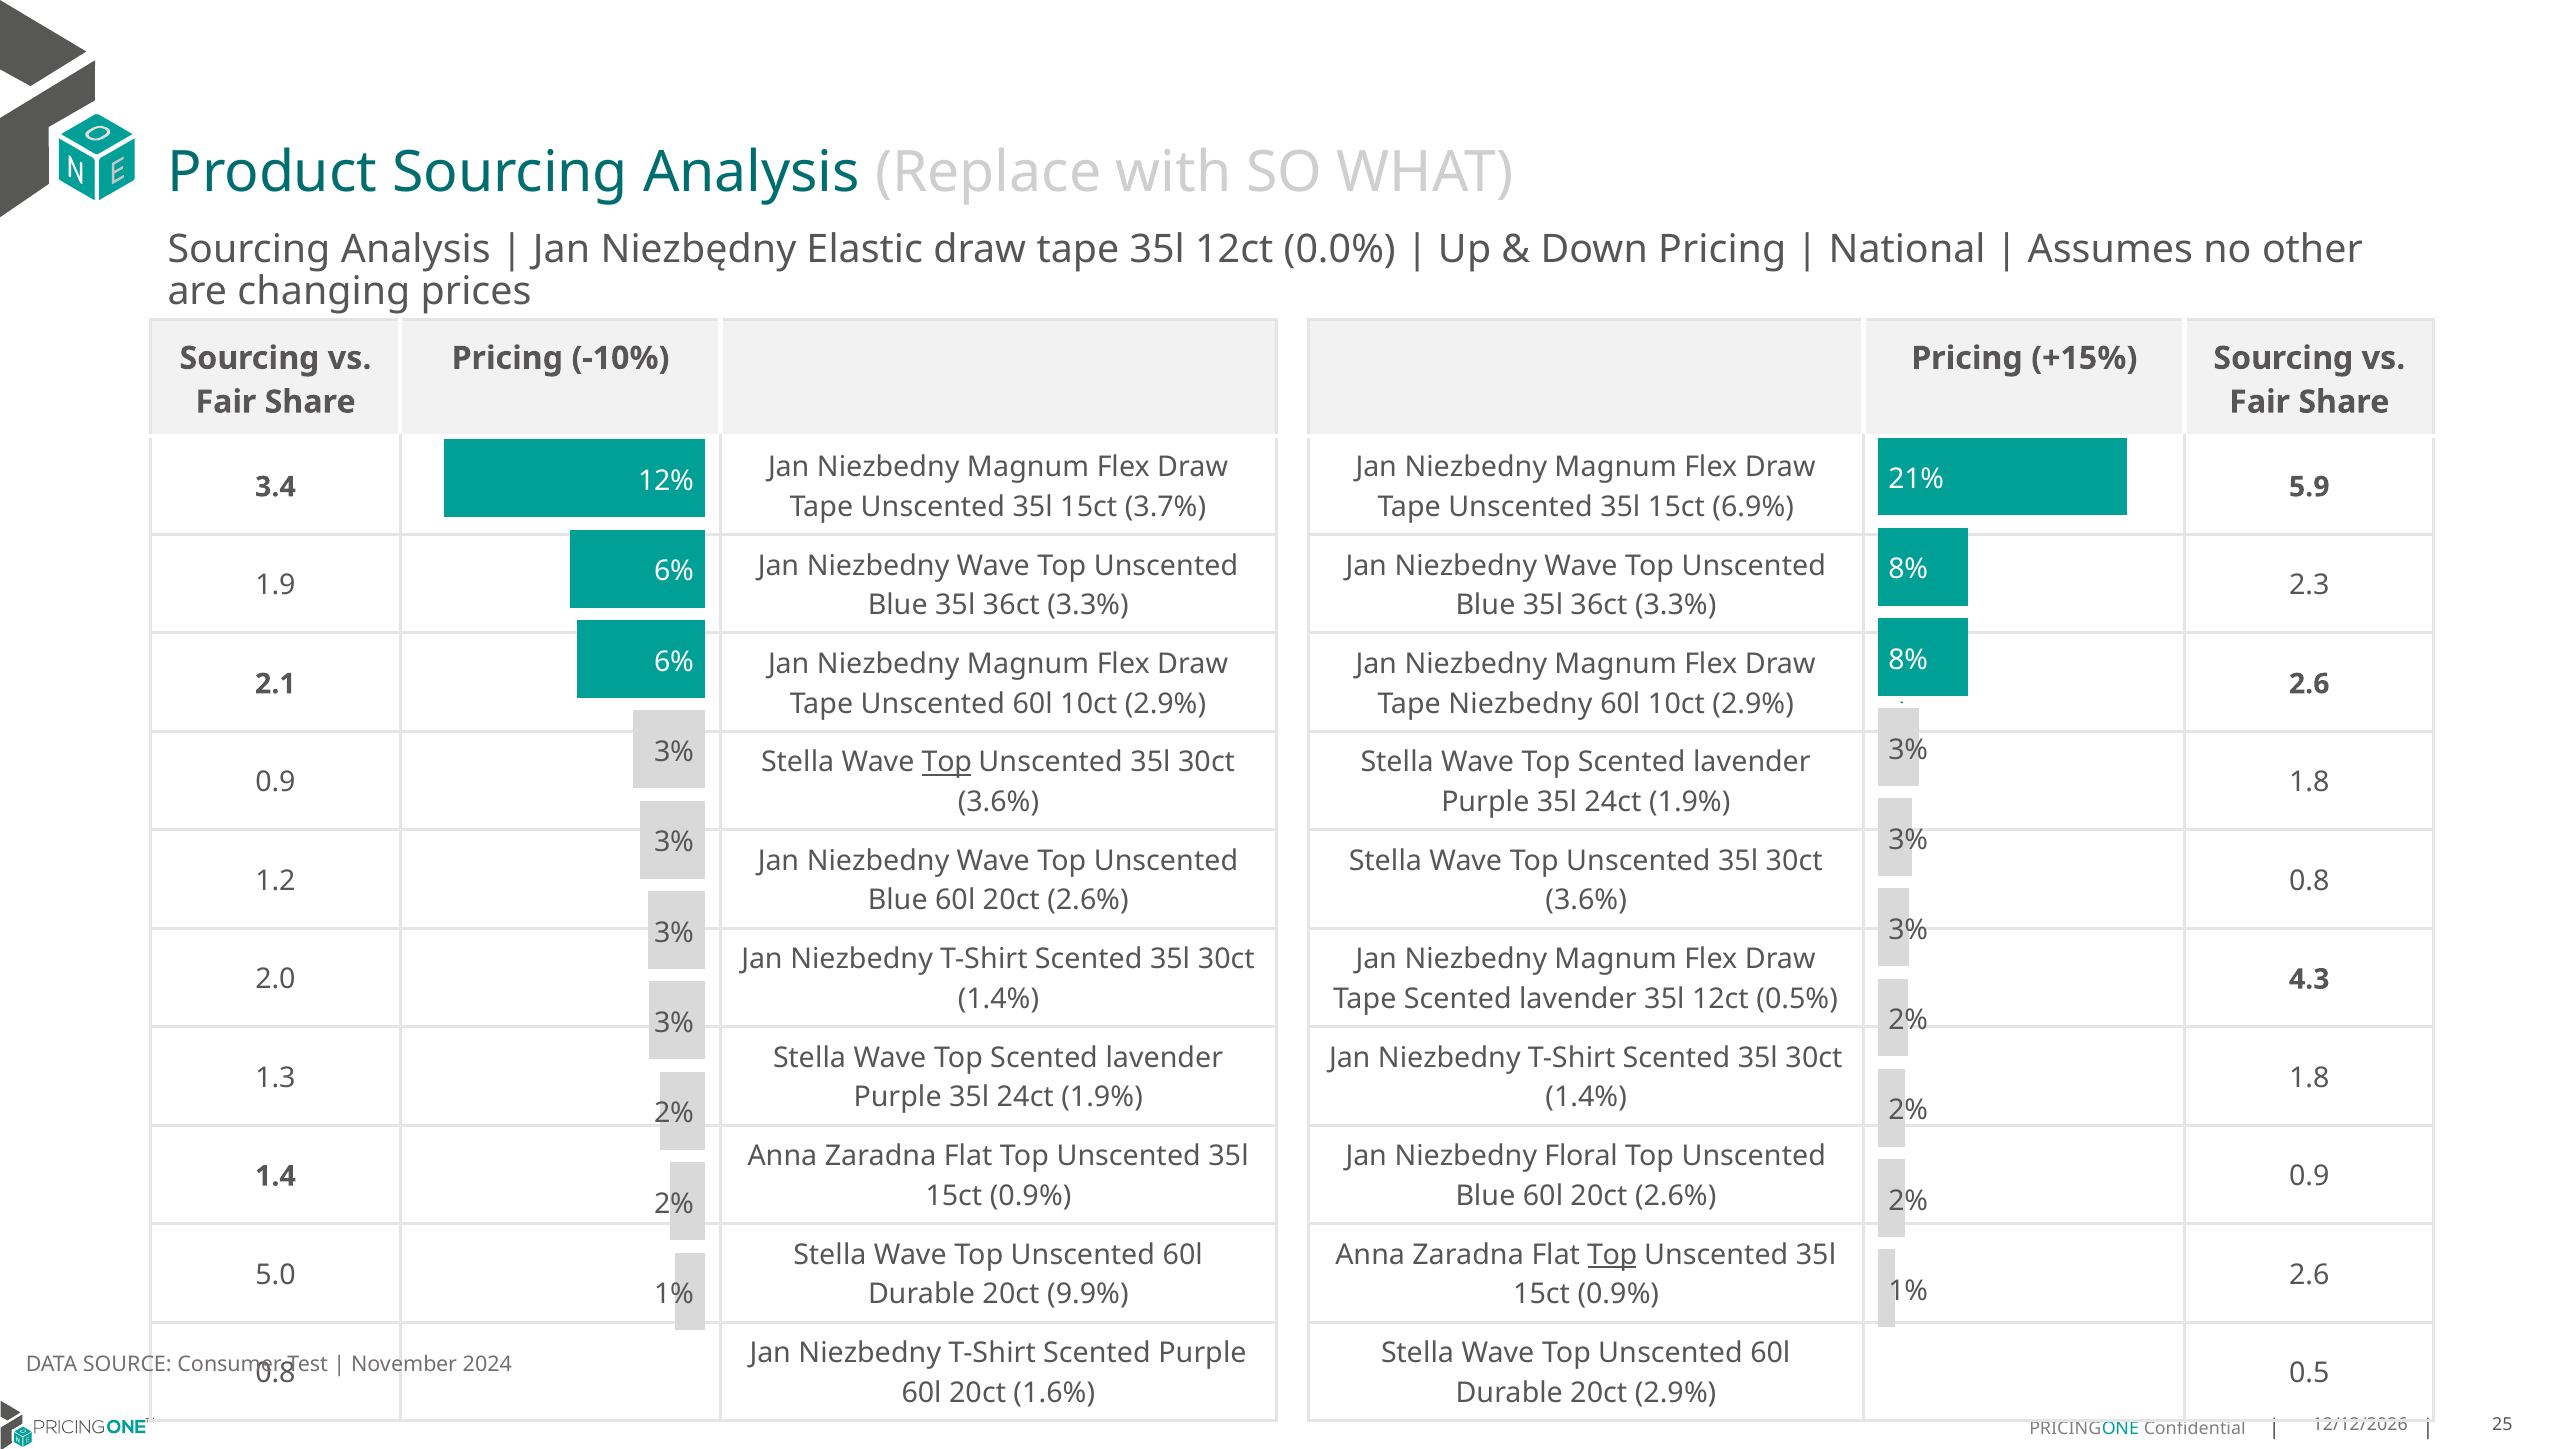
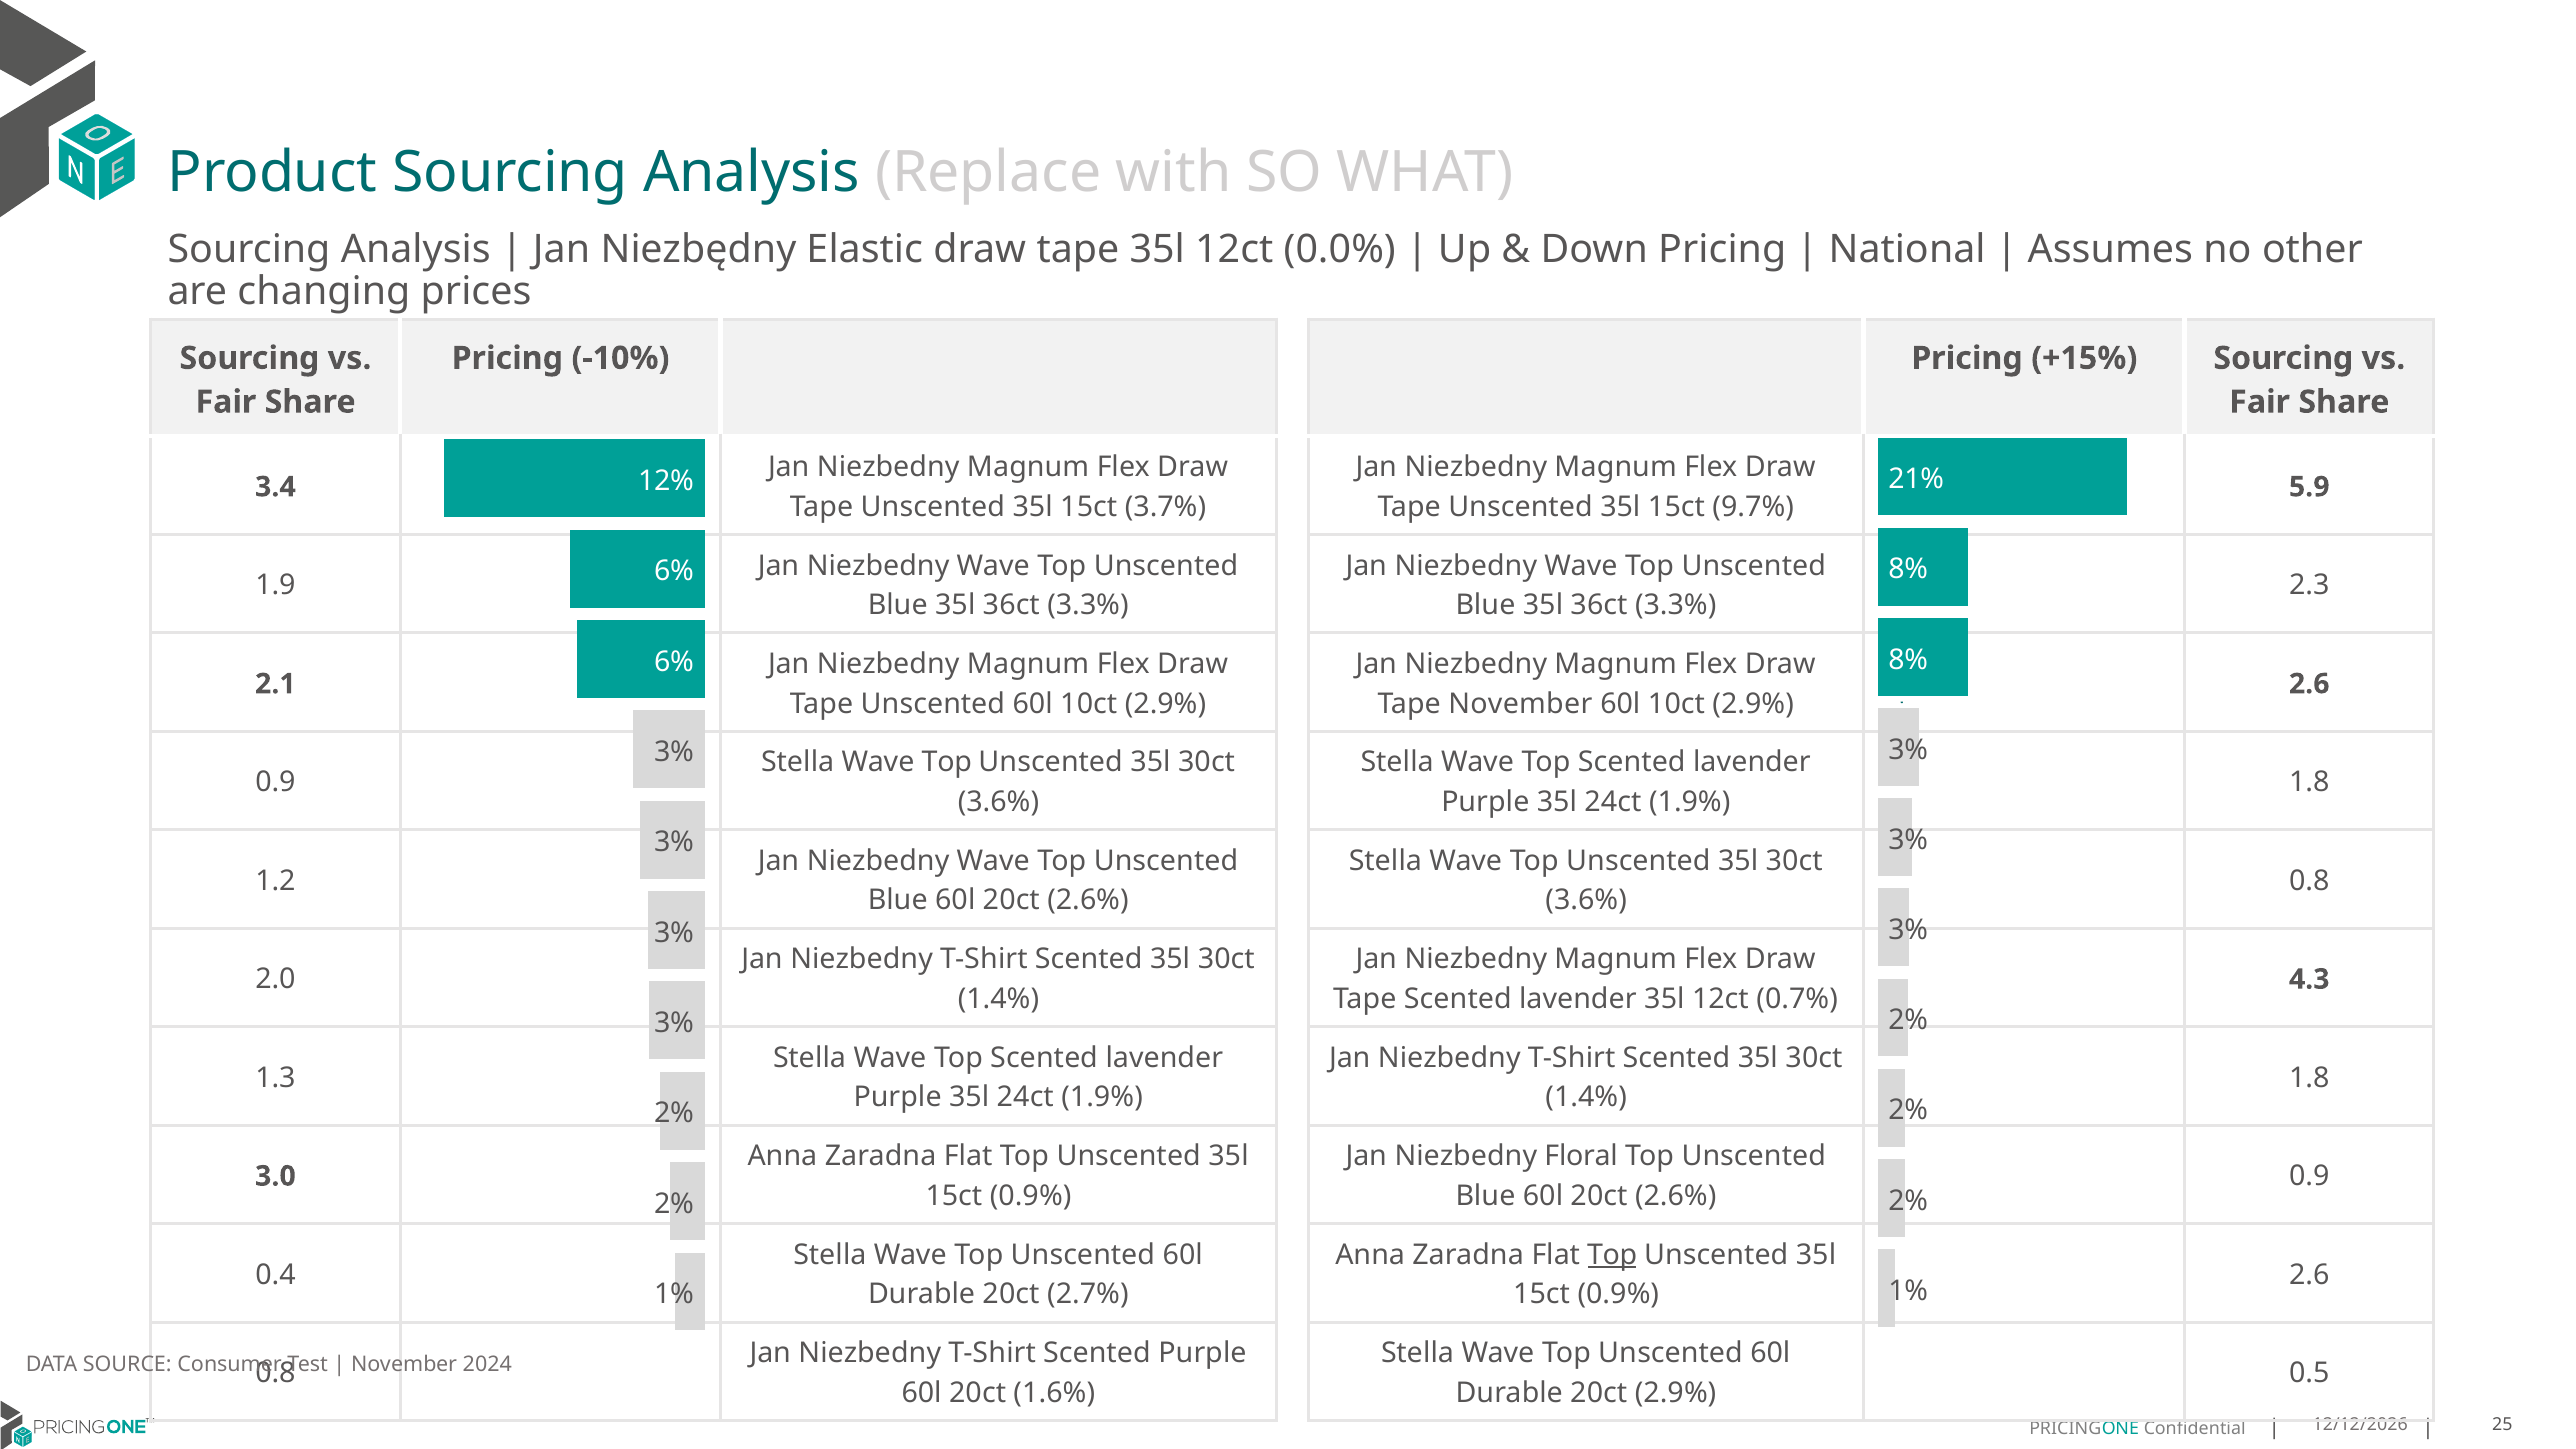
6.9%: 6.9% -> 9.7% (1753, 507)
Tape Niezbedny: Niezbedny -> November (1520, 704)
Top underline: present -> none (947, 763)
0.5%: 0.5% -> 0.7% (1797, 999)
1.4: 1.4 -> 3.0 (275, 1176)
5.0: 5.0 -> 0.4 (275, 1275)
9.9%: 9.9% -> 2.7% (1088, 1294)
